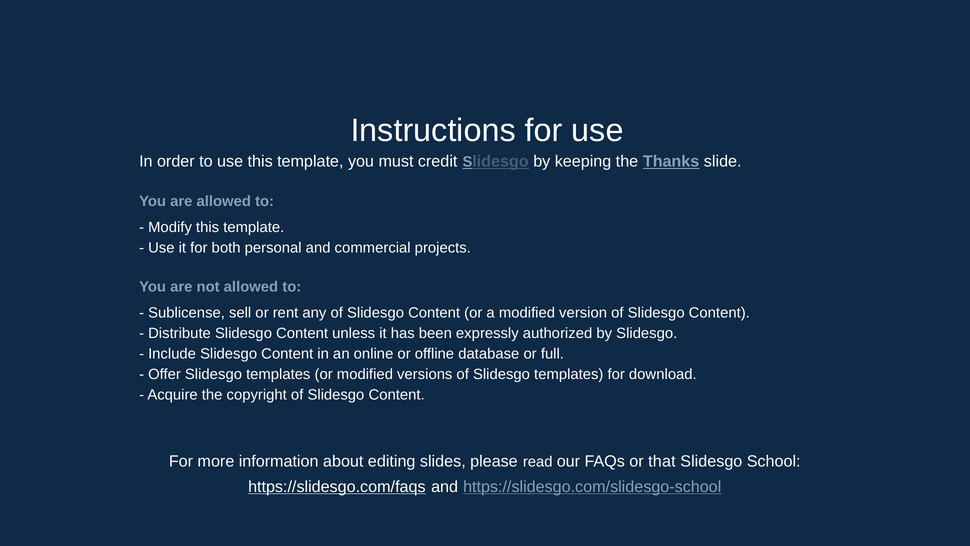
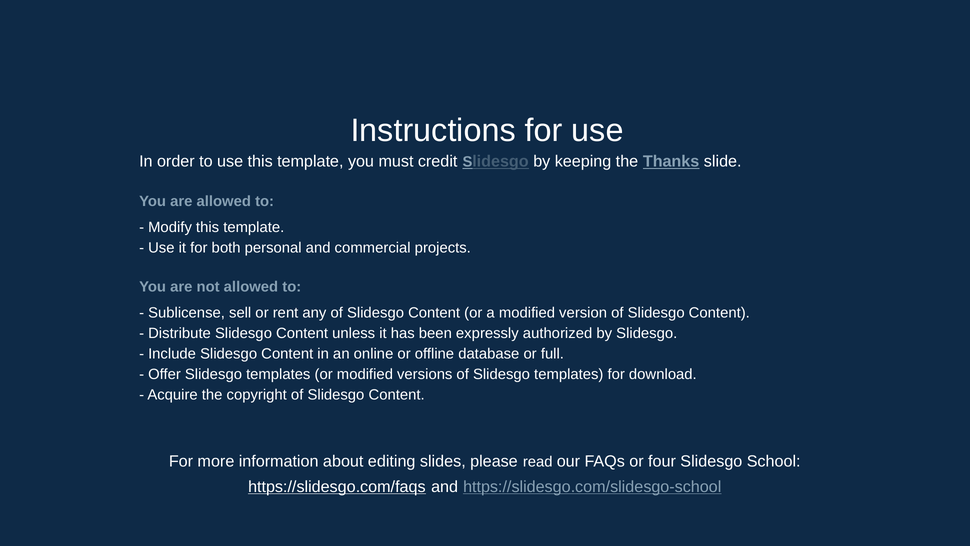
that: that -> four (662, 461)
